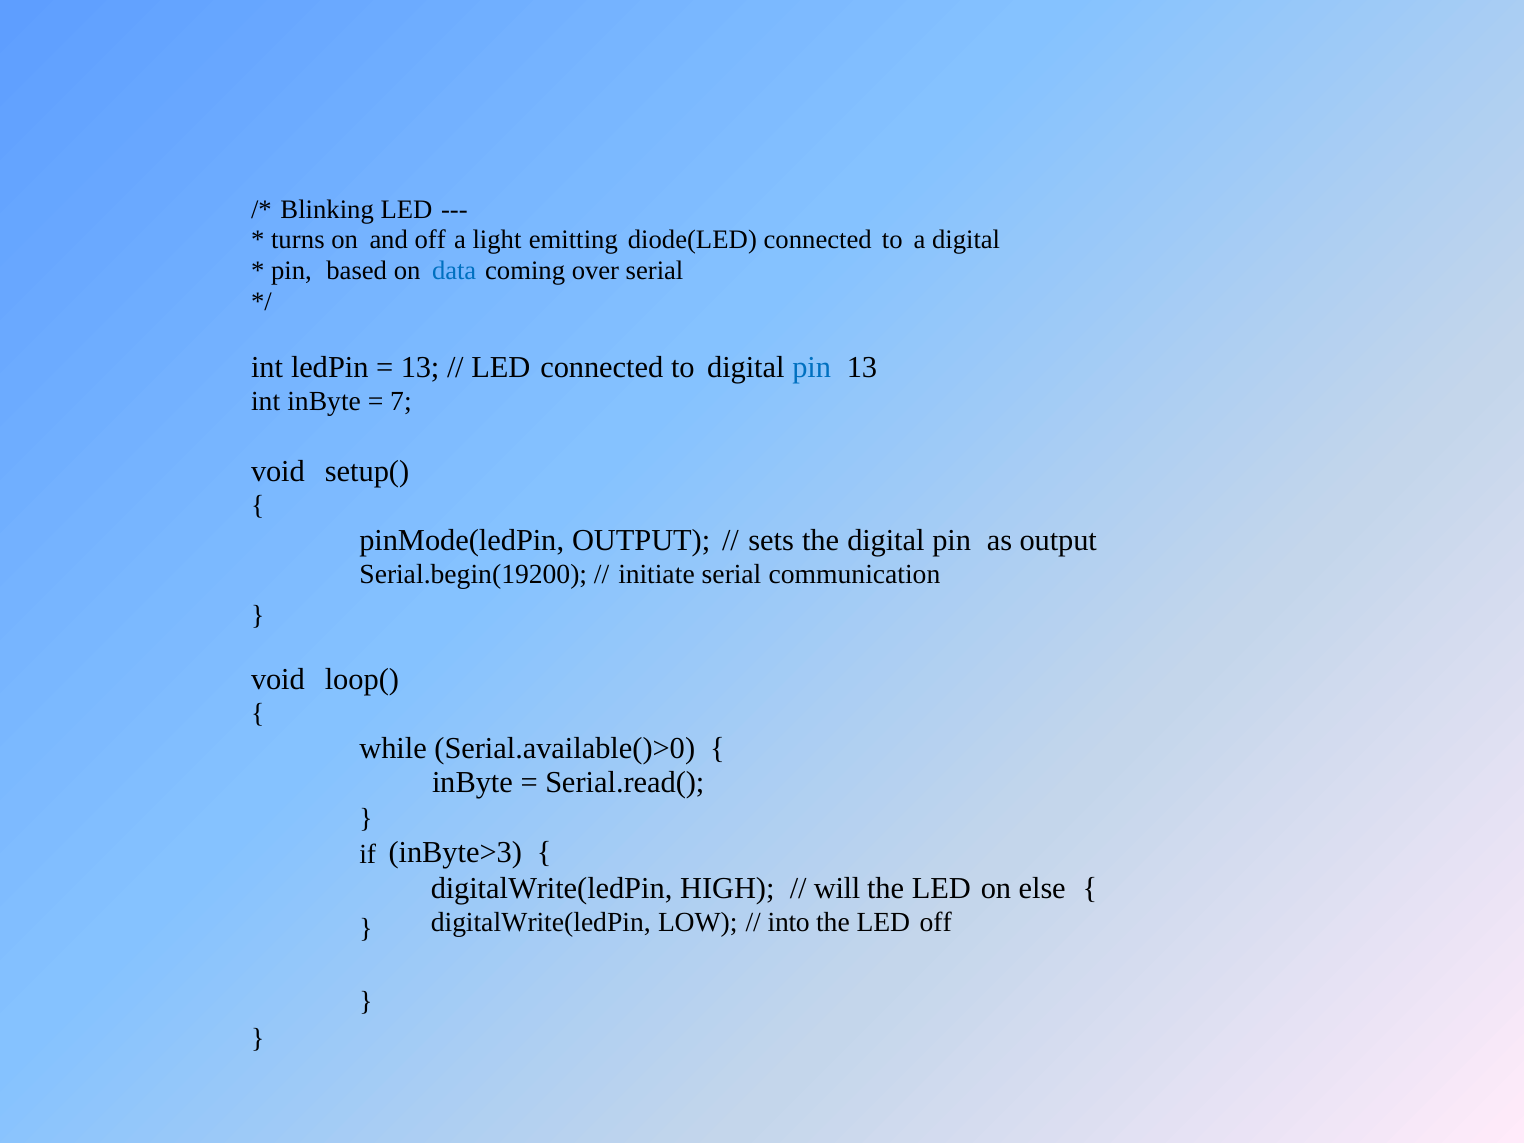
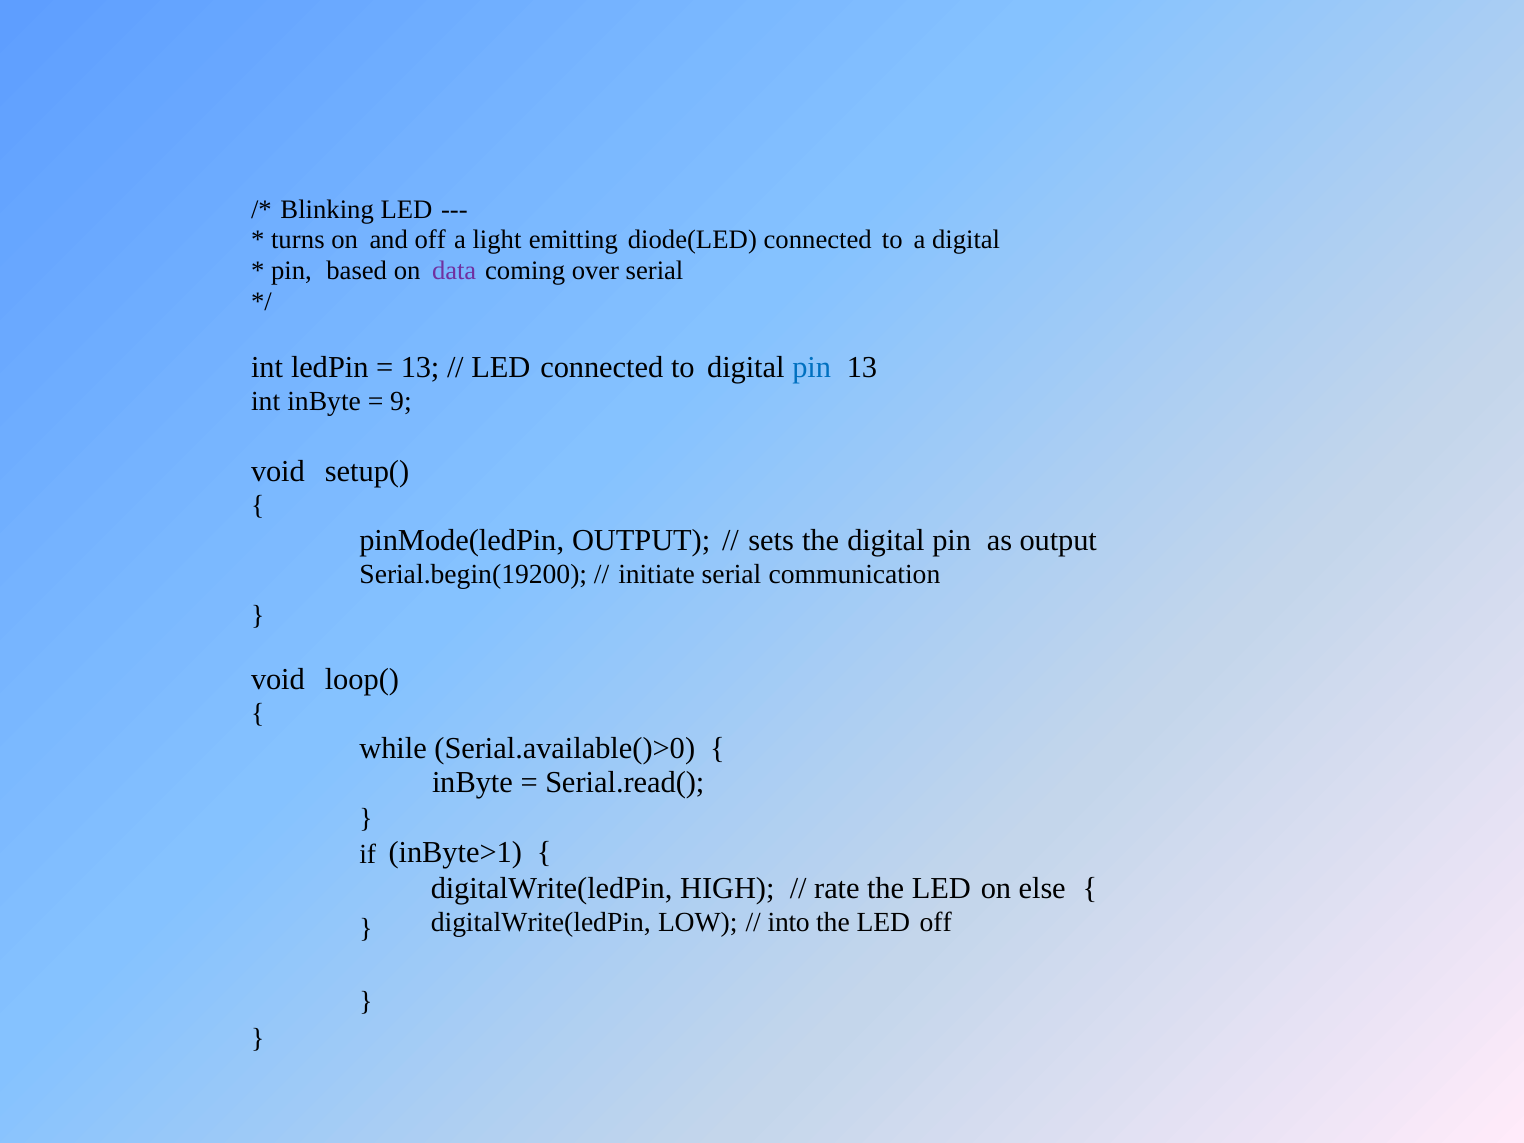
data colour: blue -> purple (454, 271)
7: 7 -> 9 (401, 402)
inByte>3: inByte>3 -> inByte>1 (455, 852)
will: will -> rate (837, 889)
